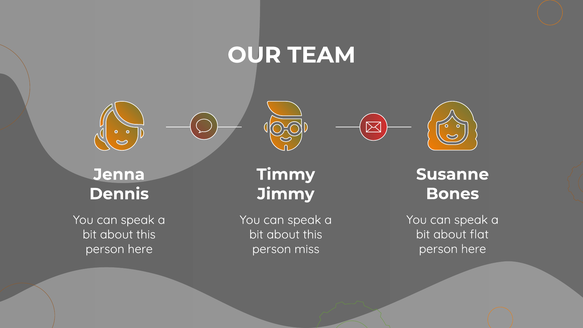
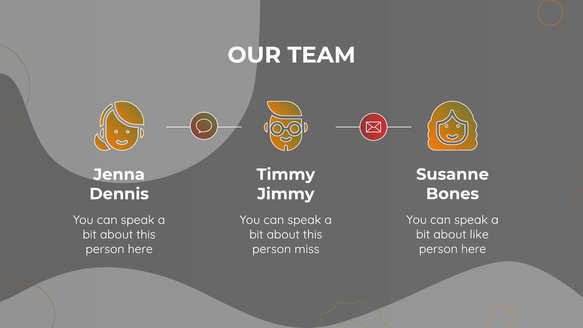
flat: flat -> like (479, 234)
